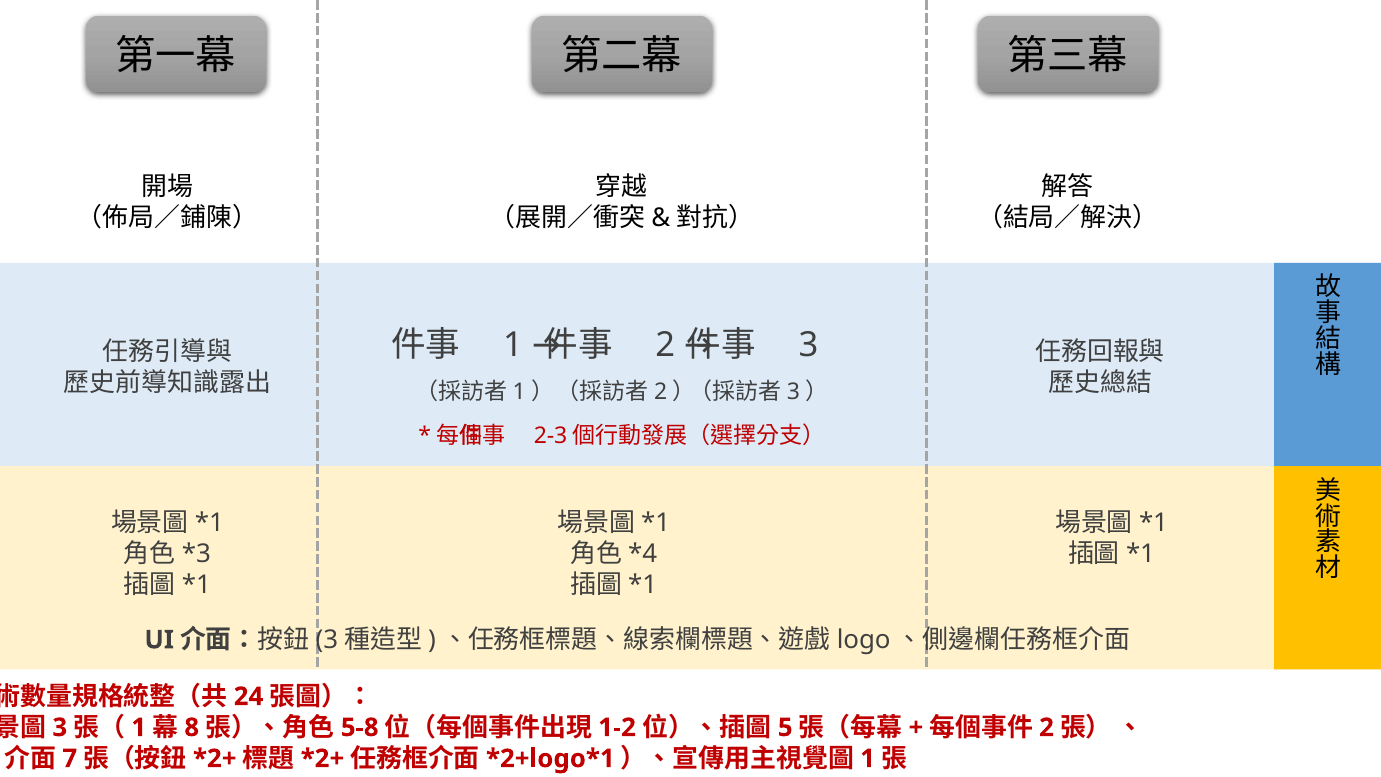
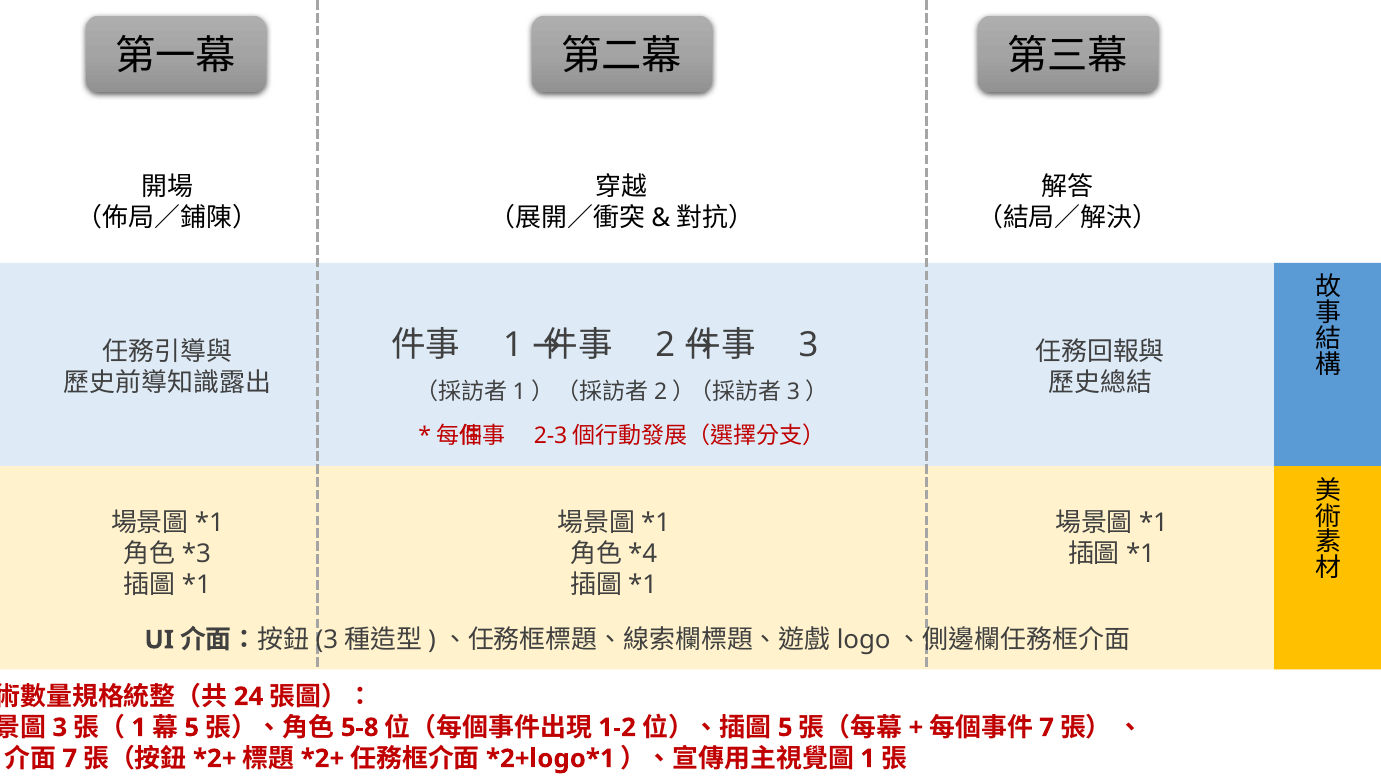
8: 8 -> 5 (192, 727)
2: 2 -> 7 (1047, 727)
